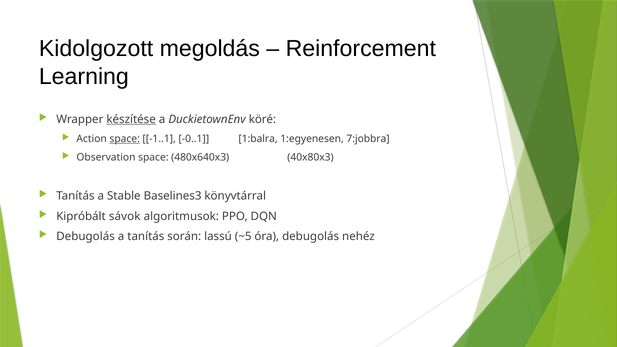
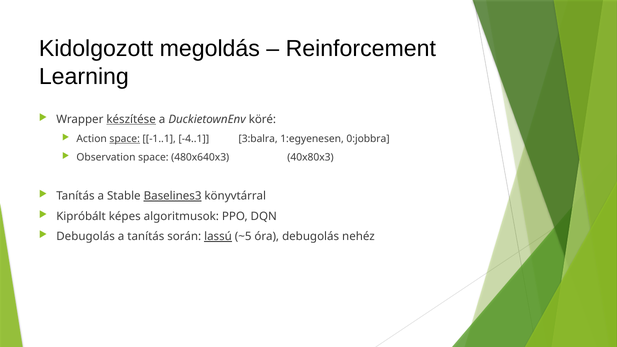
-0..1: -0..1 -> -4..1 (194, 139)
1:balra: 1:balra -> 3:balra (258, 139)
7:jobbra: 7:jobbra -> 0:jobbra (368, 139)
Baselines3 underline: none -> present (173, 196)
sávok: sávok -> képes (125, 216)
lassú underline: none -> present (218, 237)
